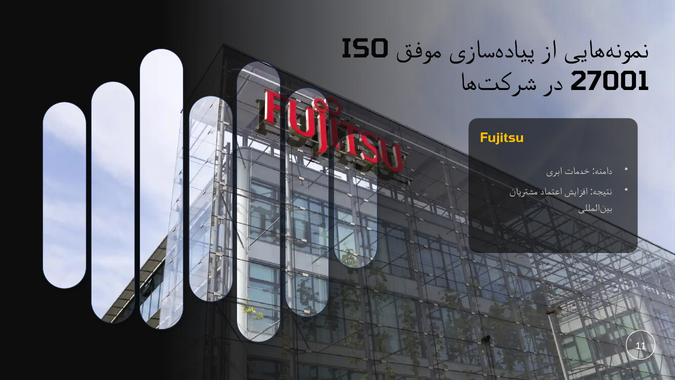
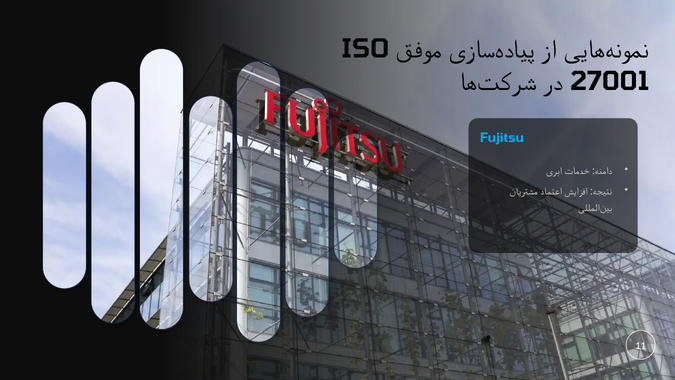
Fujitsu colour: yellow -> light blue (502, 138)
